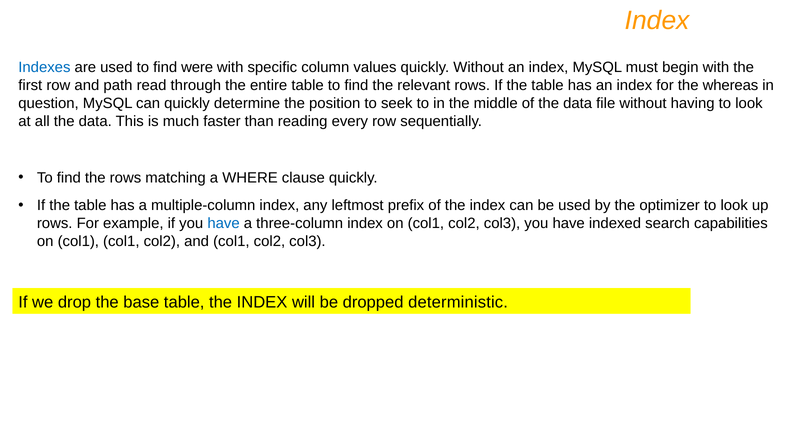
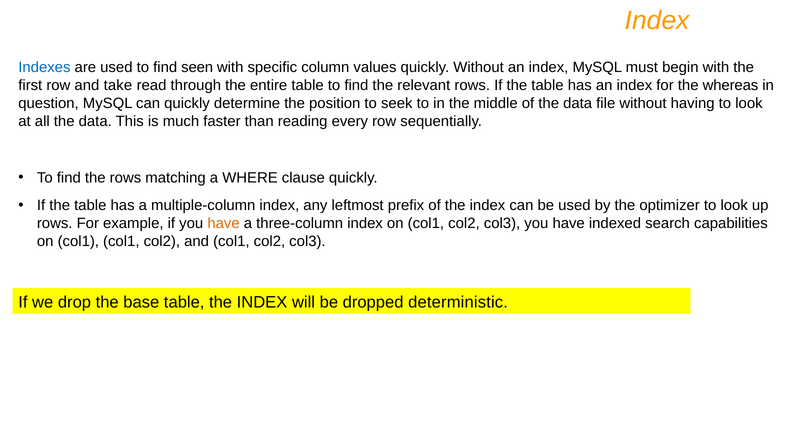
were: were -> seen (197, 68)
path: path -> take (118, 85)
have colour: blue -> orange (224, 223)
